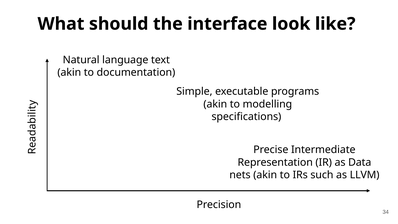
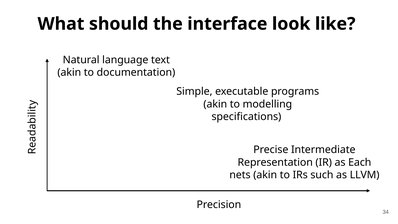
Data: Data -> Each (360, 162)
